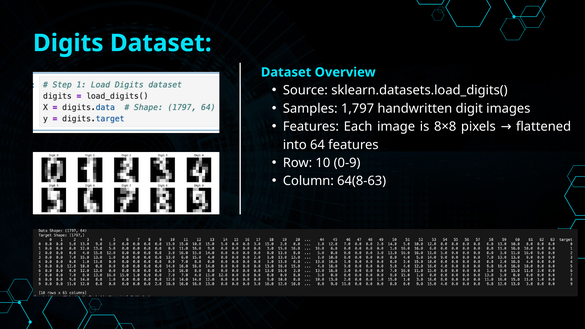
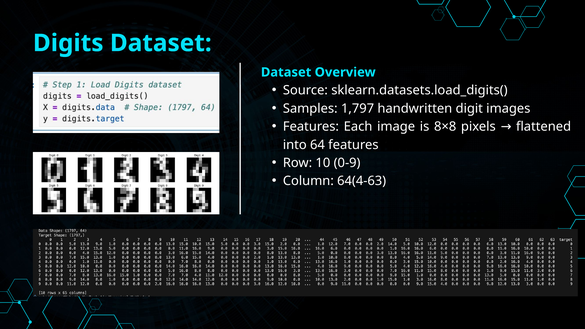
64(8-63: 64(8-63 -> 64(4-63 (362, 181)
